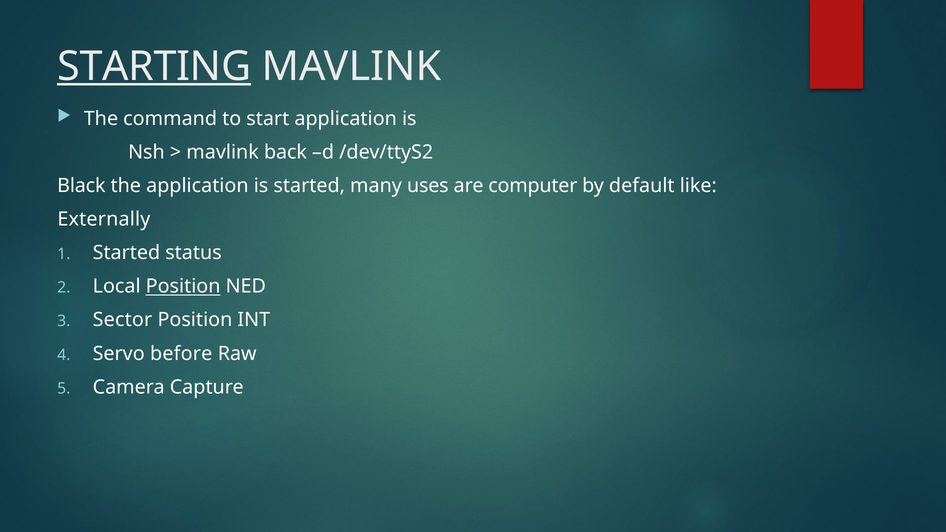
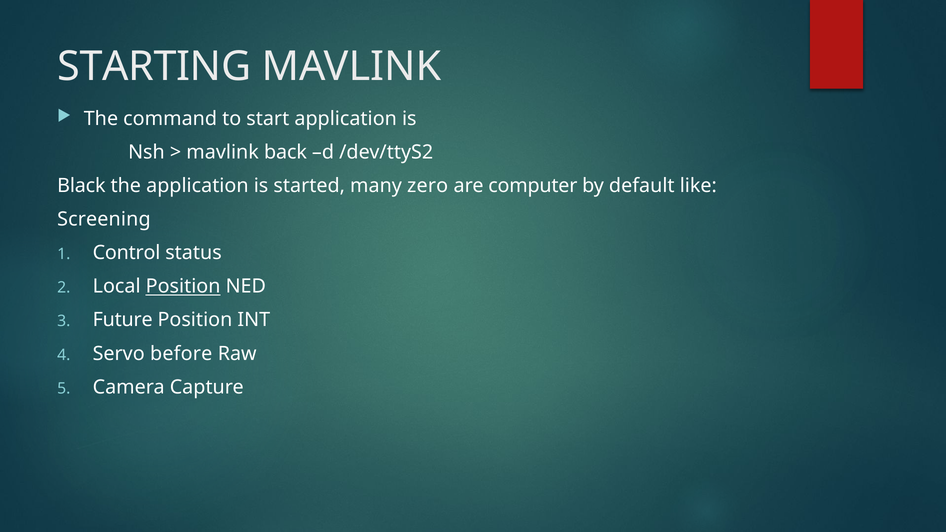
STARTING underline: present -> none (154, 66)
uses: uses -> zero (428, 186)
Externally: Externally -> Screening (104, 219)
Started: Started -> Control (127, 253)
Sector: Sector -> Future (123, 320)
